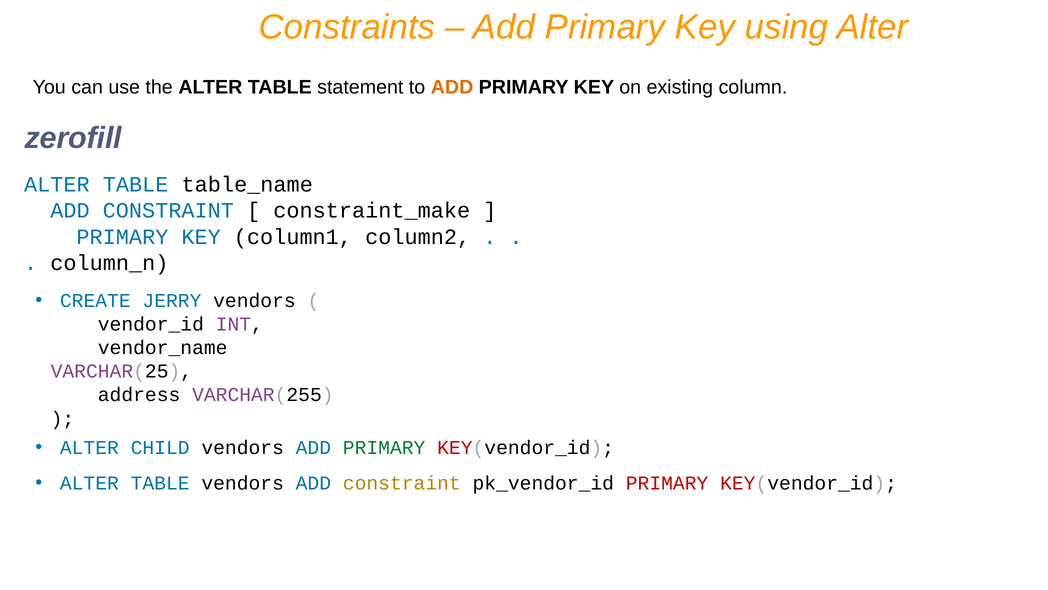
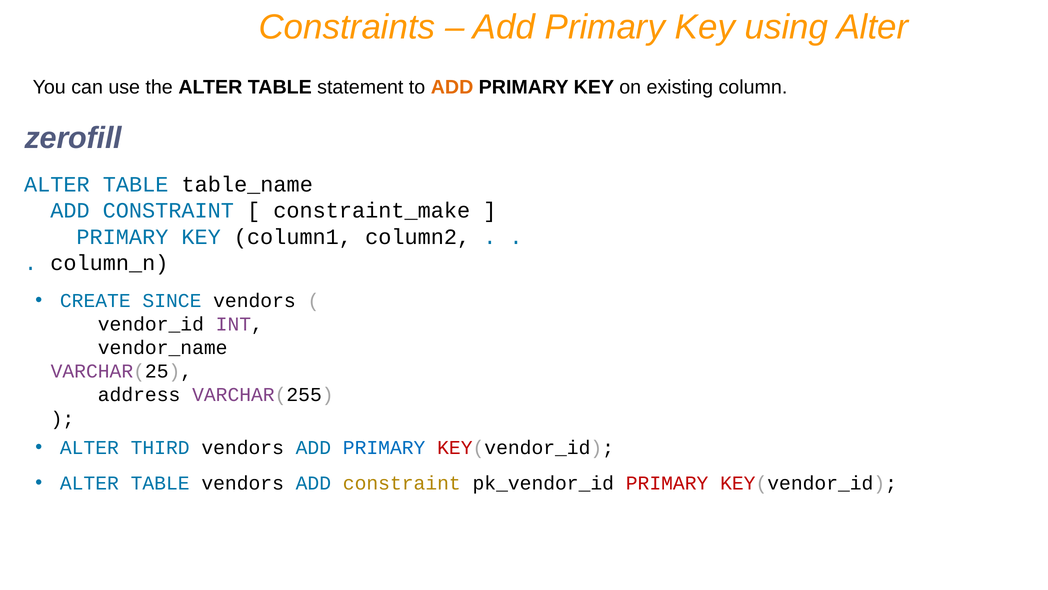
JERRY: JERRY -> SINCE (172, 300)
CHILD: CHILD -> THIRD (160, 447)
PRIMARY colour: green -> blue (384, 447)
